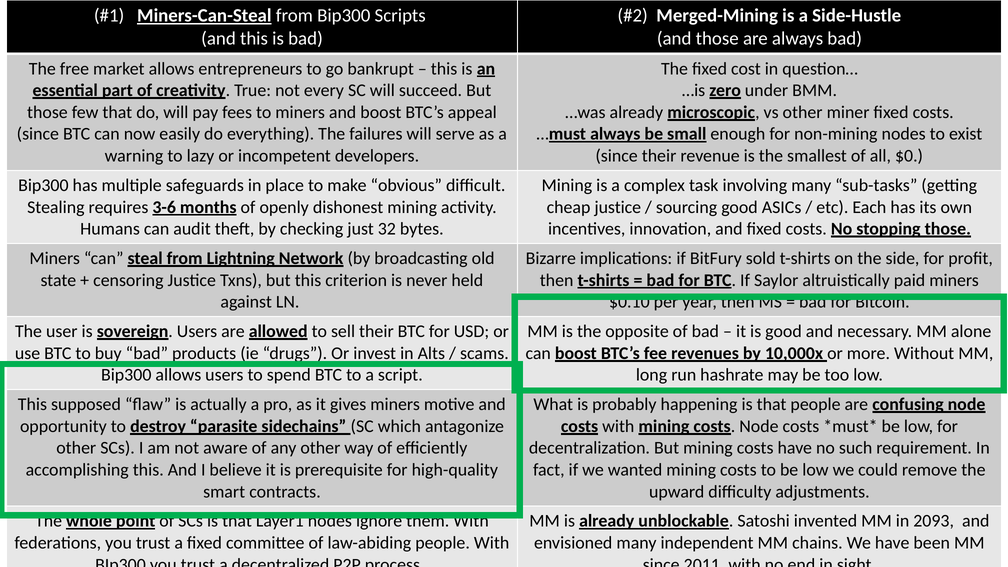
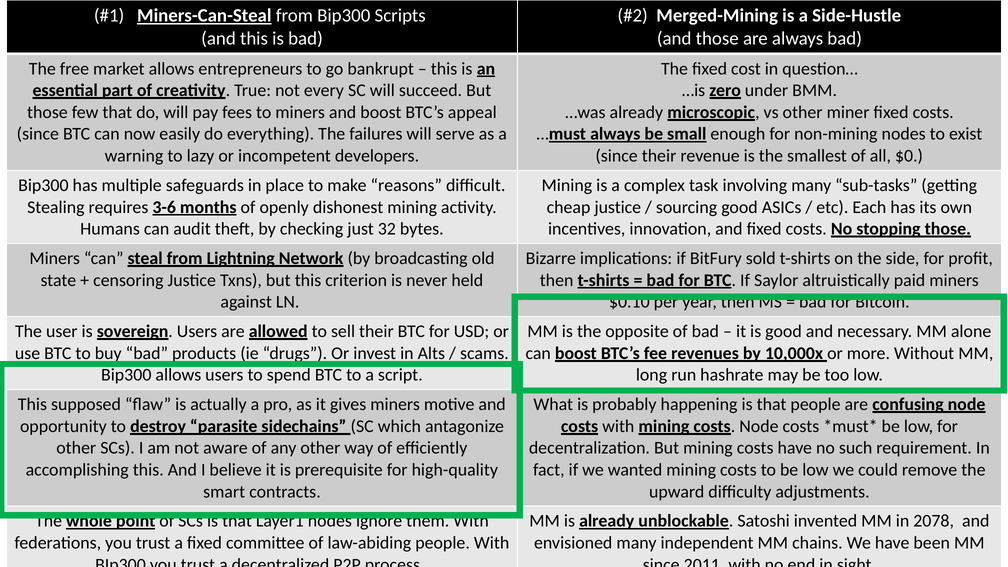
obvious: obvious -> reasons (406, 185)
2093: 2093 -> 2078 (934, 521)
